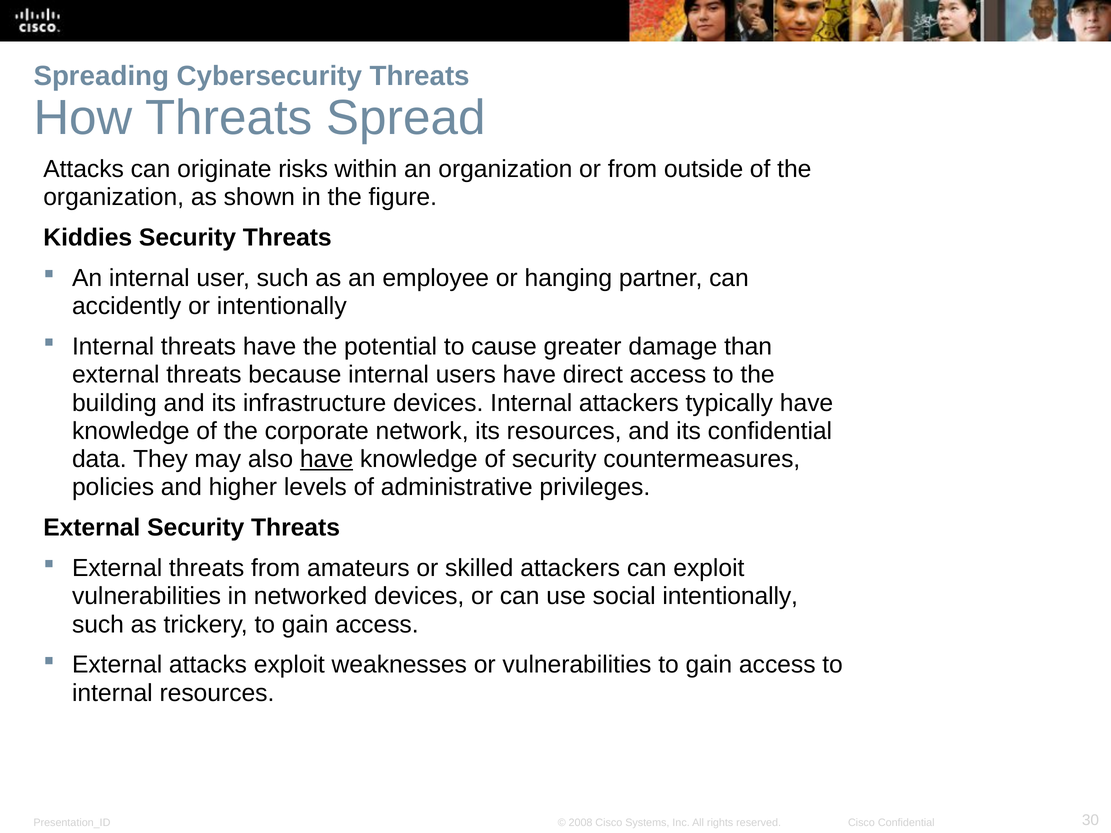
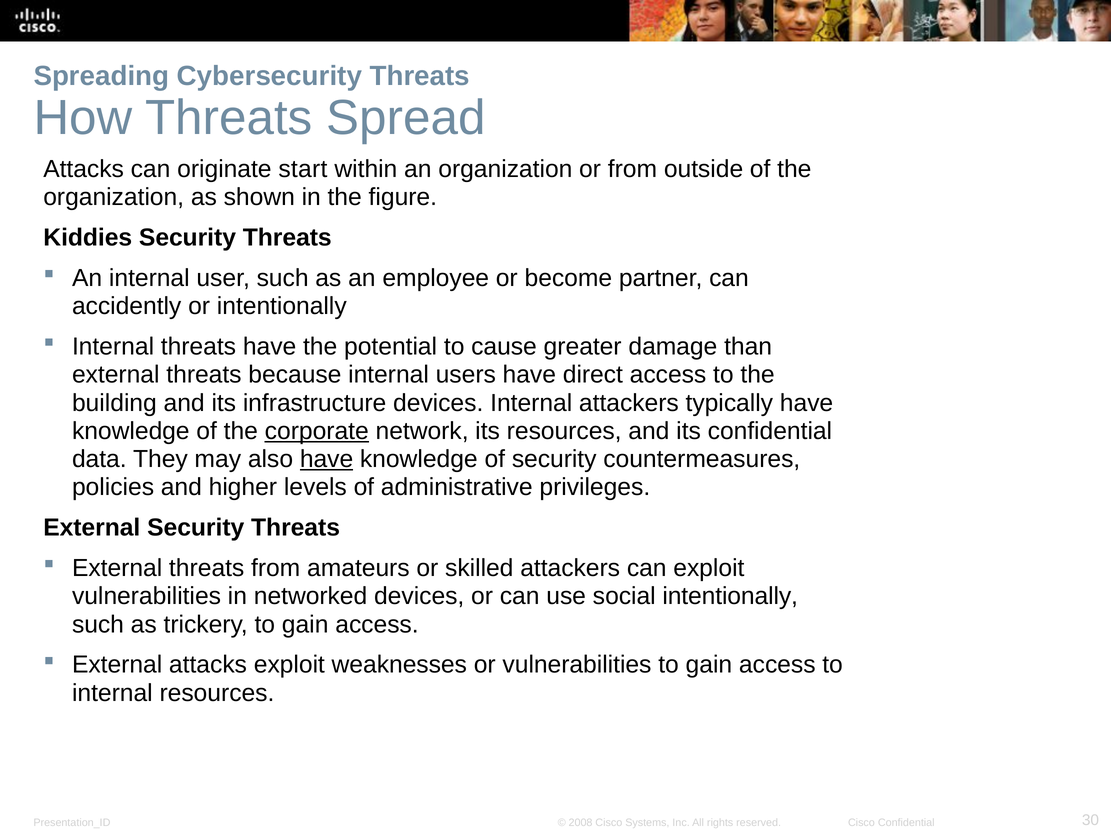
risks: risks -> start (303, 169)
hanging: hanging -> become (568, 278)
corporate underline: none -> present (317, 431)
